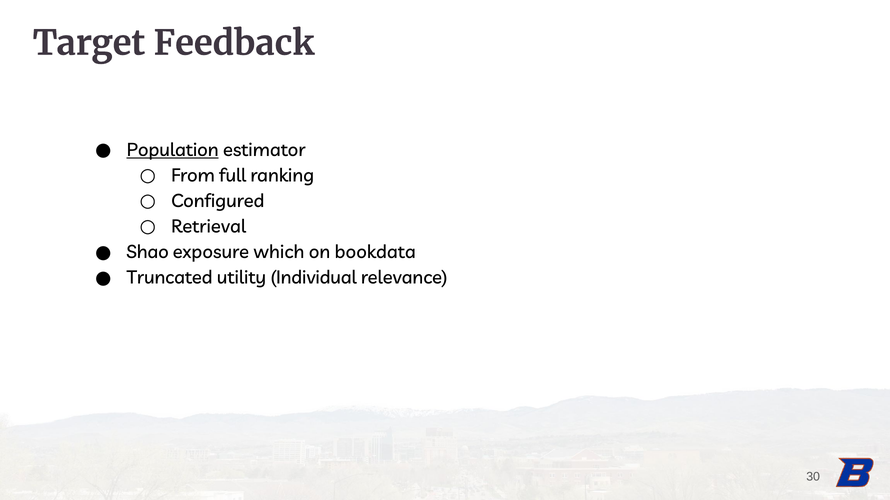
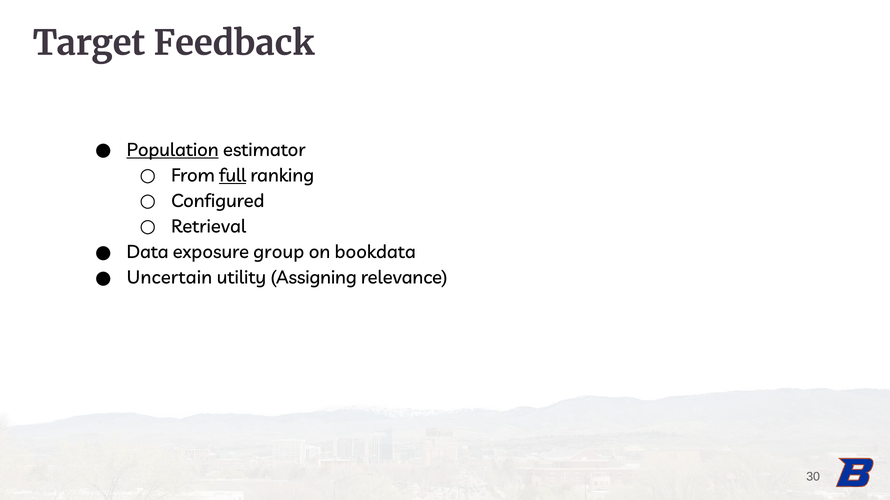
full underline: none -> present (233, 176)
Shao: Shao -> Data (148, 253)
which: which -> group (279, 253)
Truncated: Truncated -> Uncertain (169, 278)
Individual: Individual -> Assigning (314, 278)
